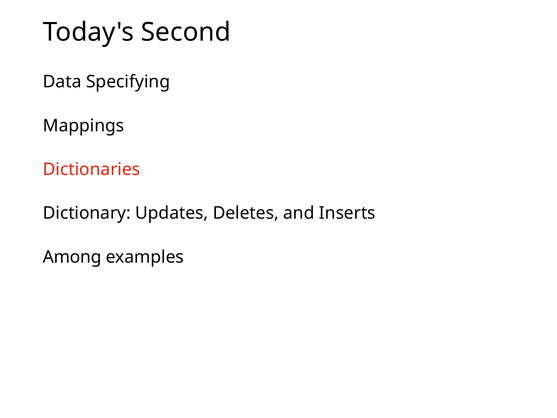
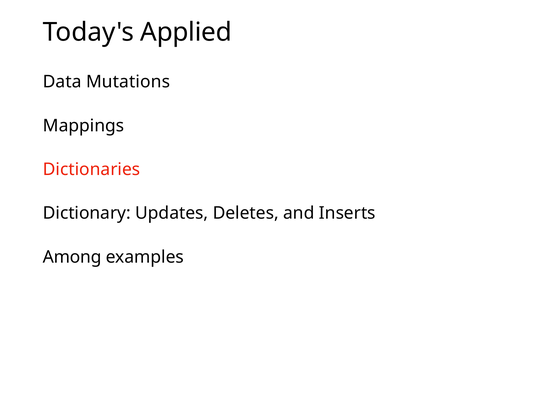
Second: Second -> Applied (186, 32)
Specifying: Specifying -> Mutations (128, 82)
